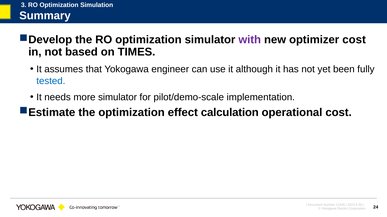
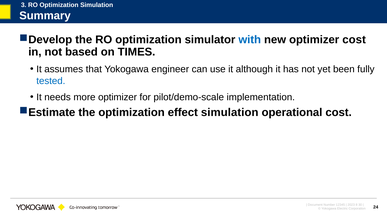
with colour: purple -> blue (250, 40)
more simulator: simulator -> optimizer (118, 98)
effect calculation: calculation -> simulation (230, 113)
